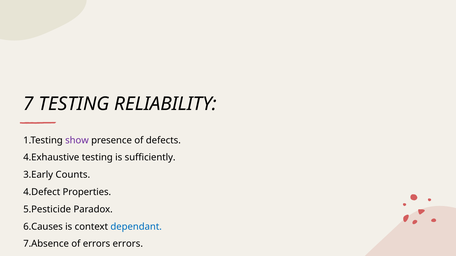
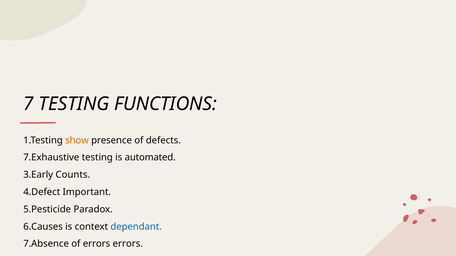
RELIABILITY: RELIABILITY -> FUNCTIONS (166, 104)
show colour: purple -> orange (77, 141)
4.Exhaustive: 4.Exhaustive -> 7.Exhaustive (51, 158)
sufficiently: sufficiently -> automated (150, 158)
Properties: Properties -> Important (87, 192)
